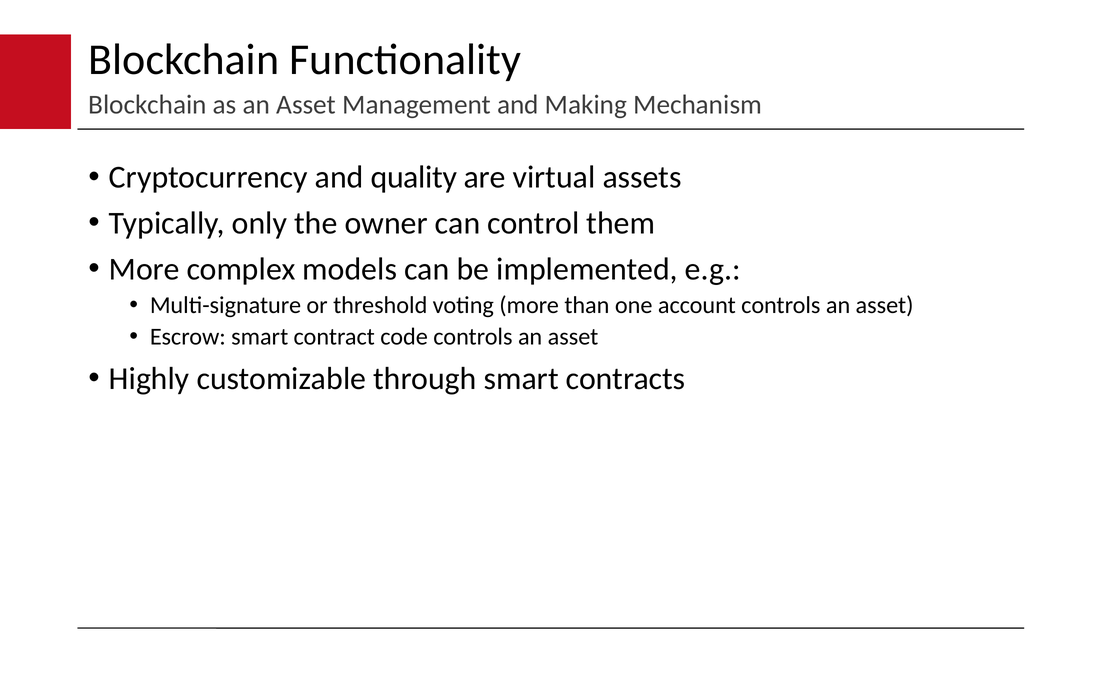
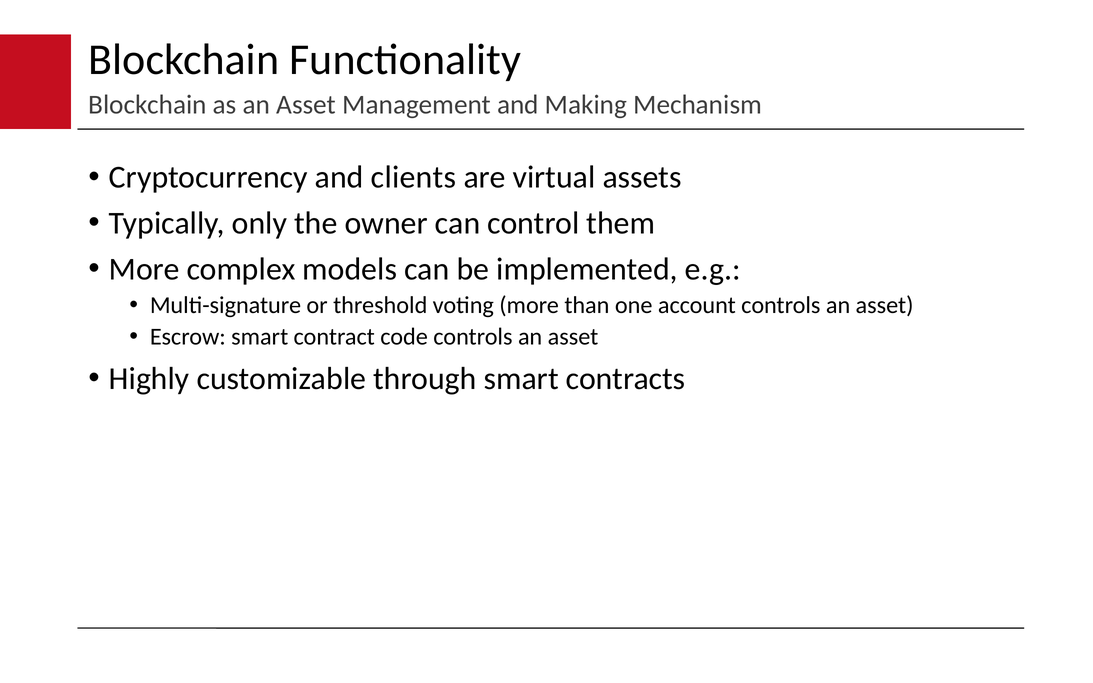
quality: quality -> clients (414, 177)
